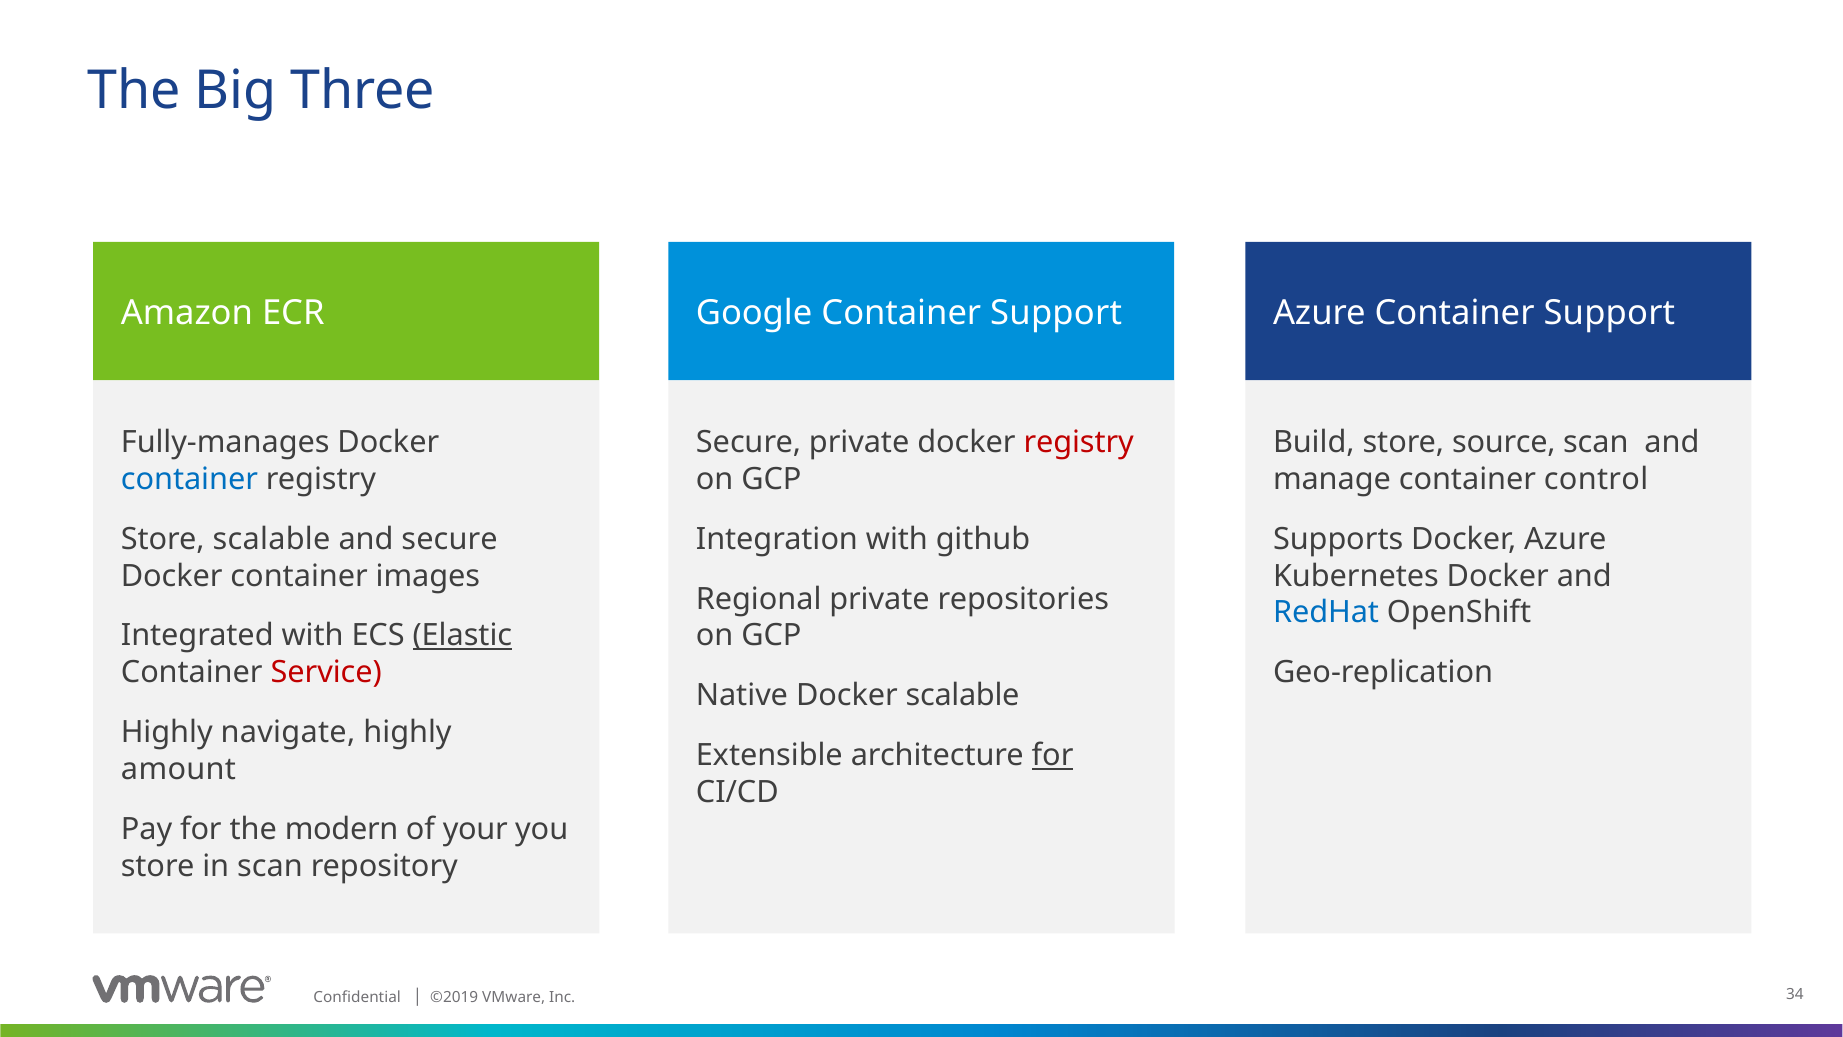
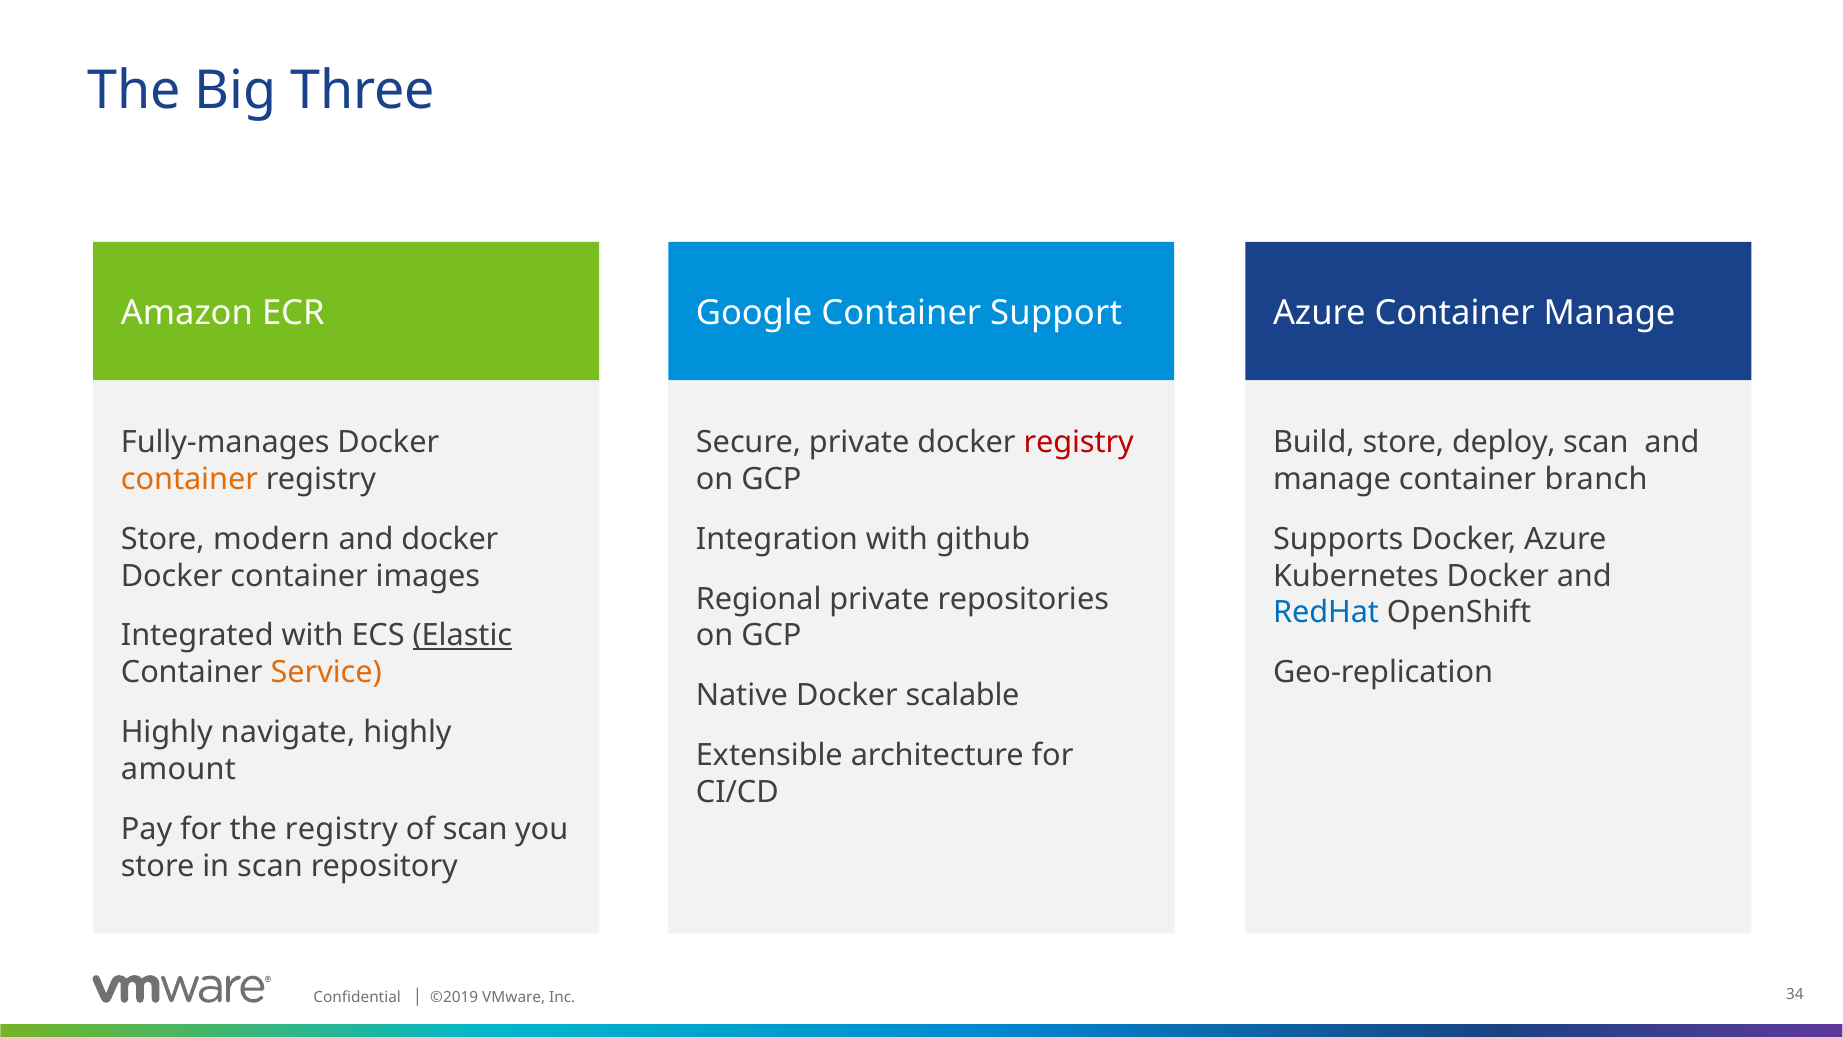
Support: Support -> Manage (1610, 313)
source: source -> deploy (1504, 442)
container colour: blue -> orange (189, 479)
control: control -> branch (1596, 479)
scalable: scalable -> modern (272, 539)
and secure: secure -> docker (450, 539)
Service colour: red -> orange (326, 673)
for underline: present -> none (1053, 756)
the modern: modern -> registry (341, 829)
of your: your -> scan (475, 829)
